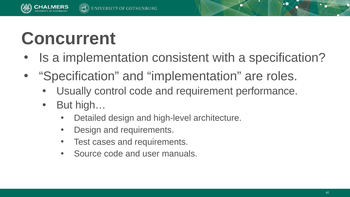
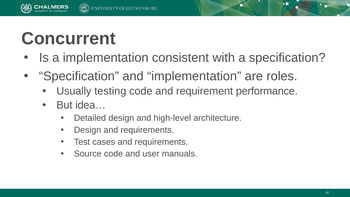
control: control -> testing (110, 91)
high…: high… -> idea… (91, 105)
